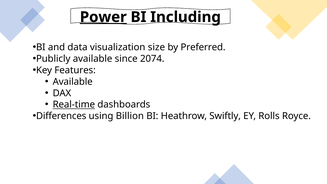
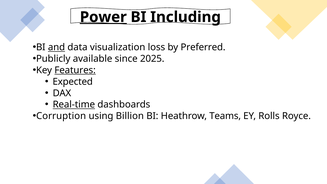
and underline: none -> present (57, 47)
size: size -> loss (156, 47)
2074: 2074 -> 2025 (152, 59)
Features underline: none -> present (75, 70)
Available: Available -> Expected (73, 82)
Differences: Differences -> Corruption (61, 116)
Swiftly: Swiftly -> Teams (225, 116)
